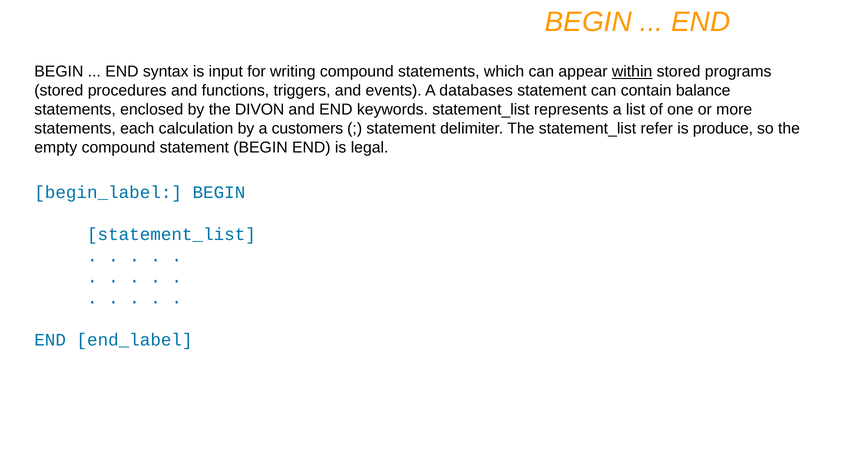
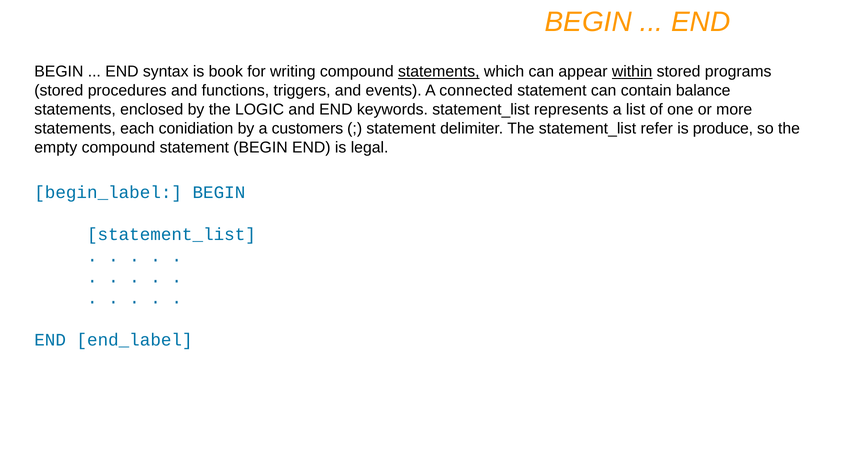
input: input -> book (226, 72)
statements underline: none -> present (439, 72)
databases: databases -> connected (476, 90)
DIVON: DIVON -> LOGIC (260, 109)
calculation: calculation -> conidiation (196, 128)
